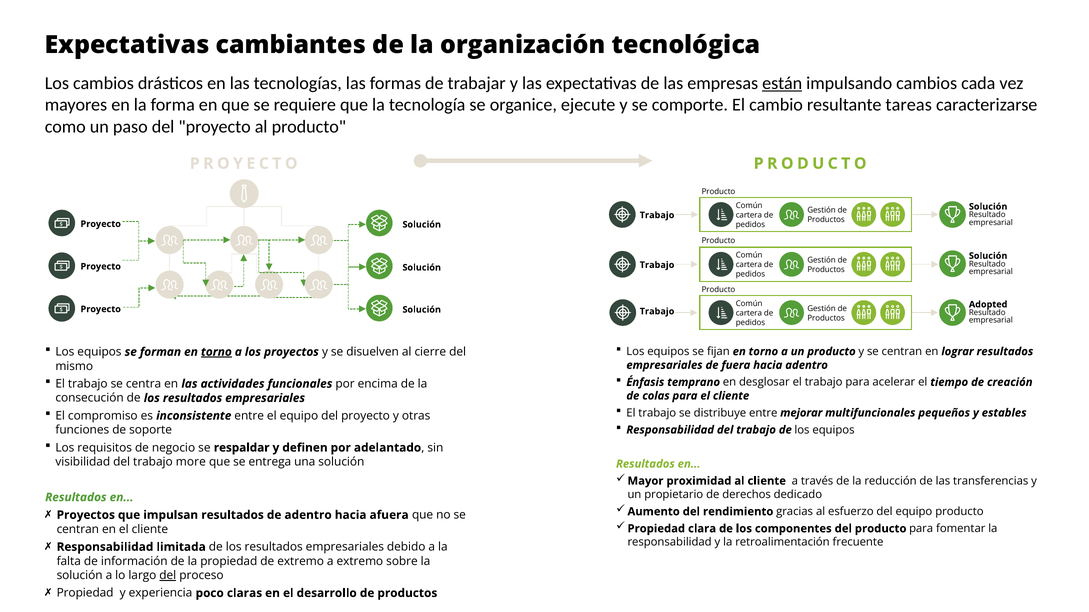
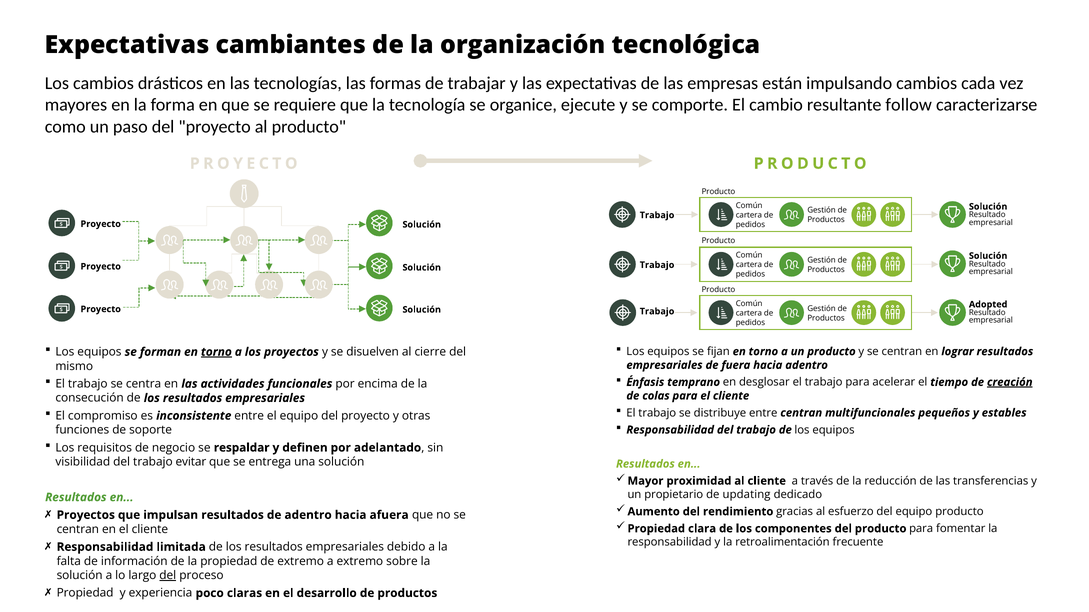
están underline: present -> none (782, 83)
tareas: tareas -> follow (909, 105)
creación underline: none -> present (1010, 383)
entre mejorar: mejorar -> centran (801, 413)
more: more -> evitar (191, 462)
derechos: derechos -> updating (747, 495)
